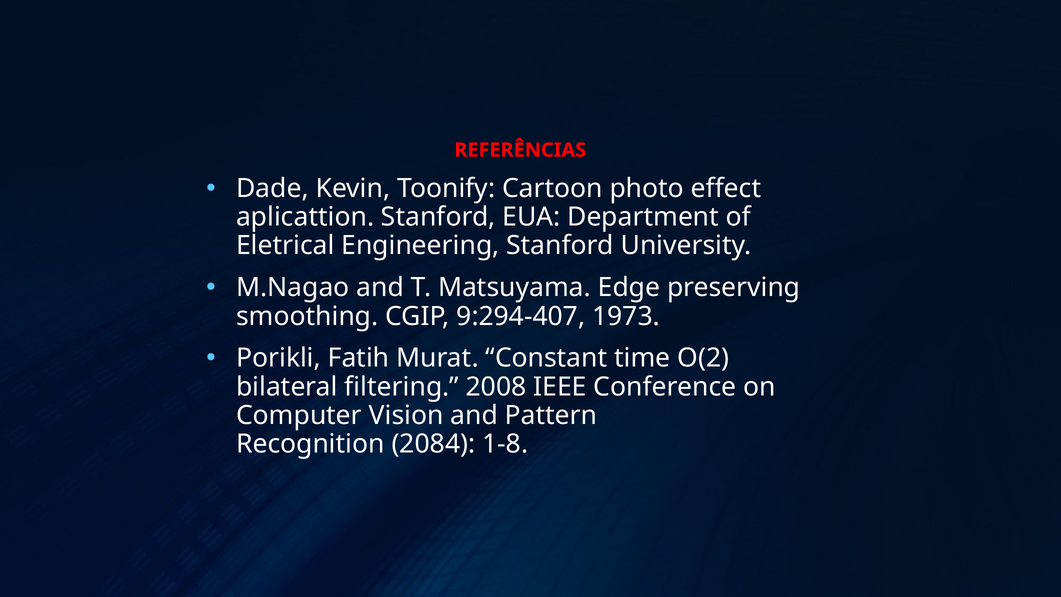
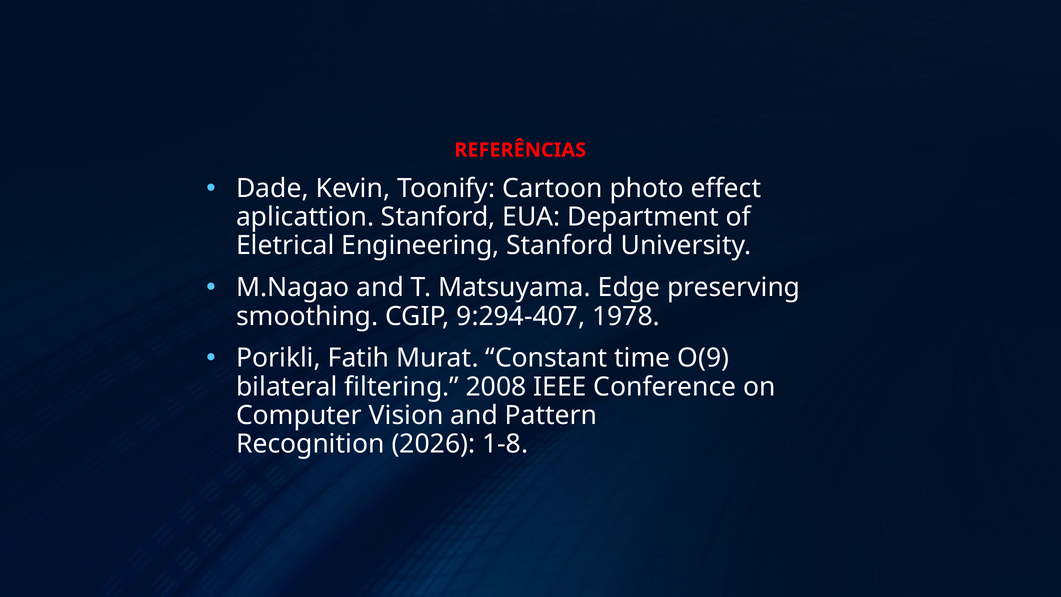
1973: 1973 -> 1978 (626, 316)
O(2: O(2 -> O(9 (703, 358)
2084: 2084 -> 2026 (433, 444)
